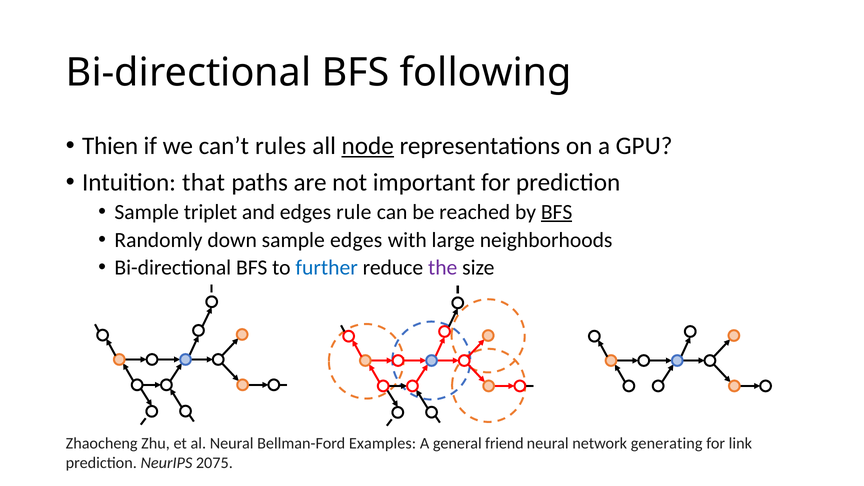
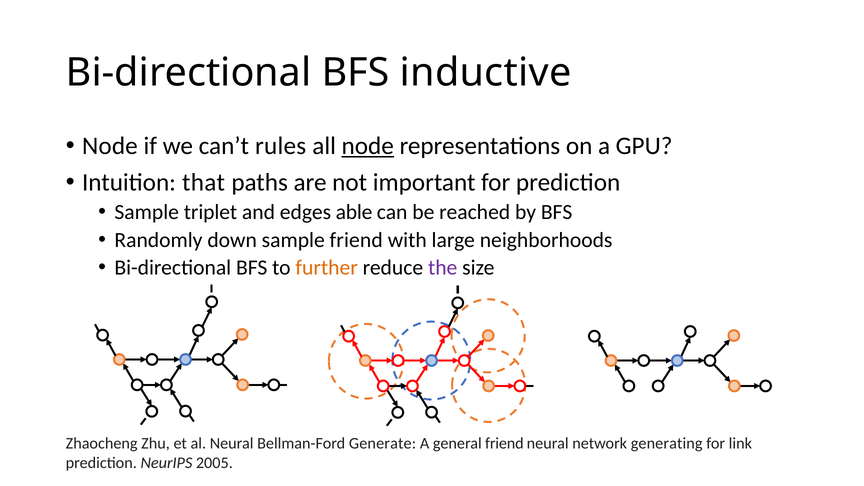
following: following -> inductive (486, 73)
Thien: Thien -> Node (110, 146)
rule: rule -> able (354, 212)
BFS underline: present -> none (557, 212)
sample edges: edges -> friend (356, 240)
further colour: blue -> orange (327, 268)
Examples: Examples -> Generate (383, 443)
2075: 2075 -> 2005 (214, 463)
